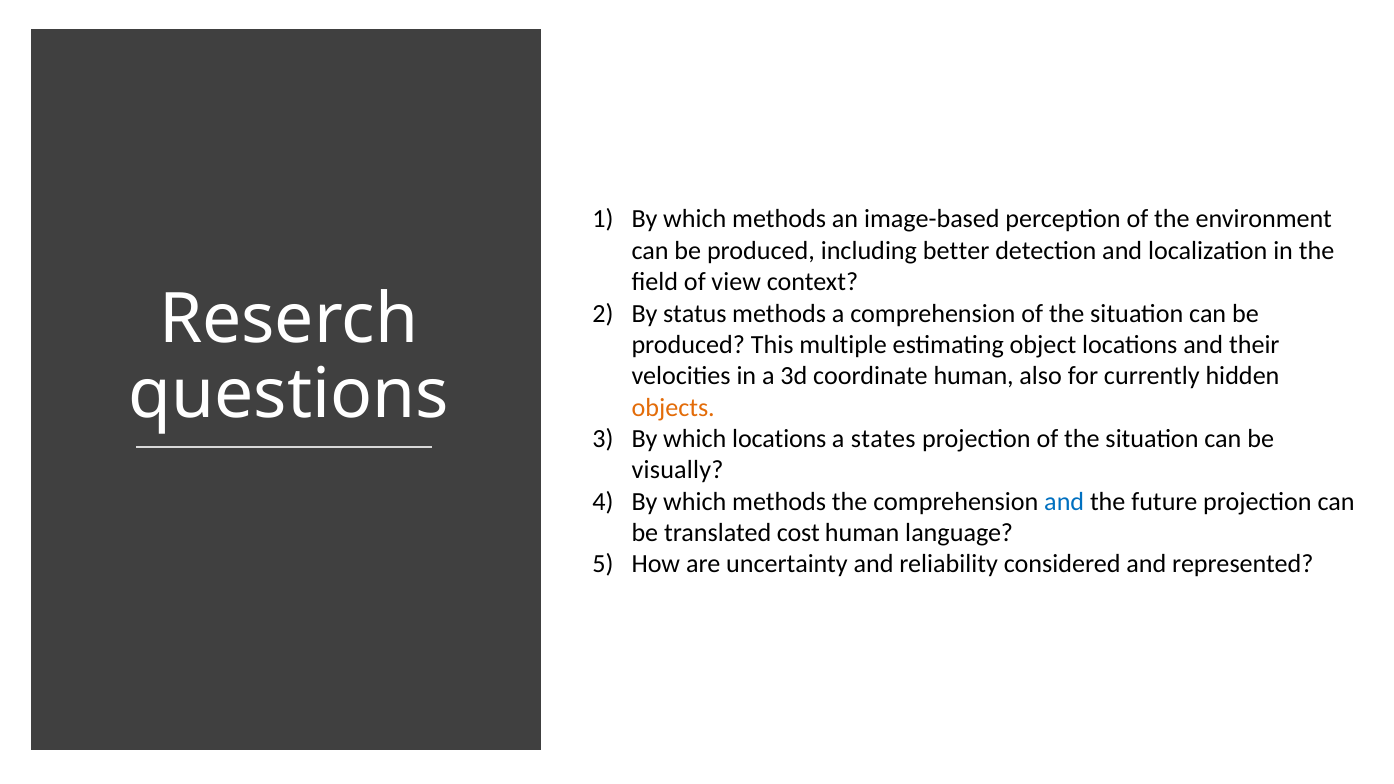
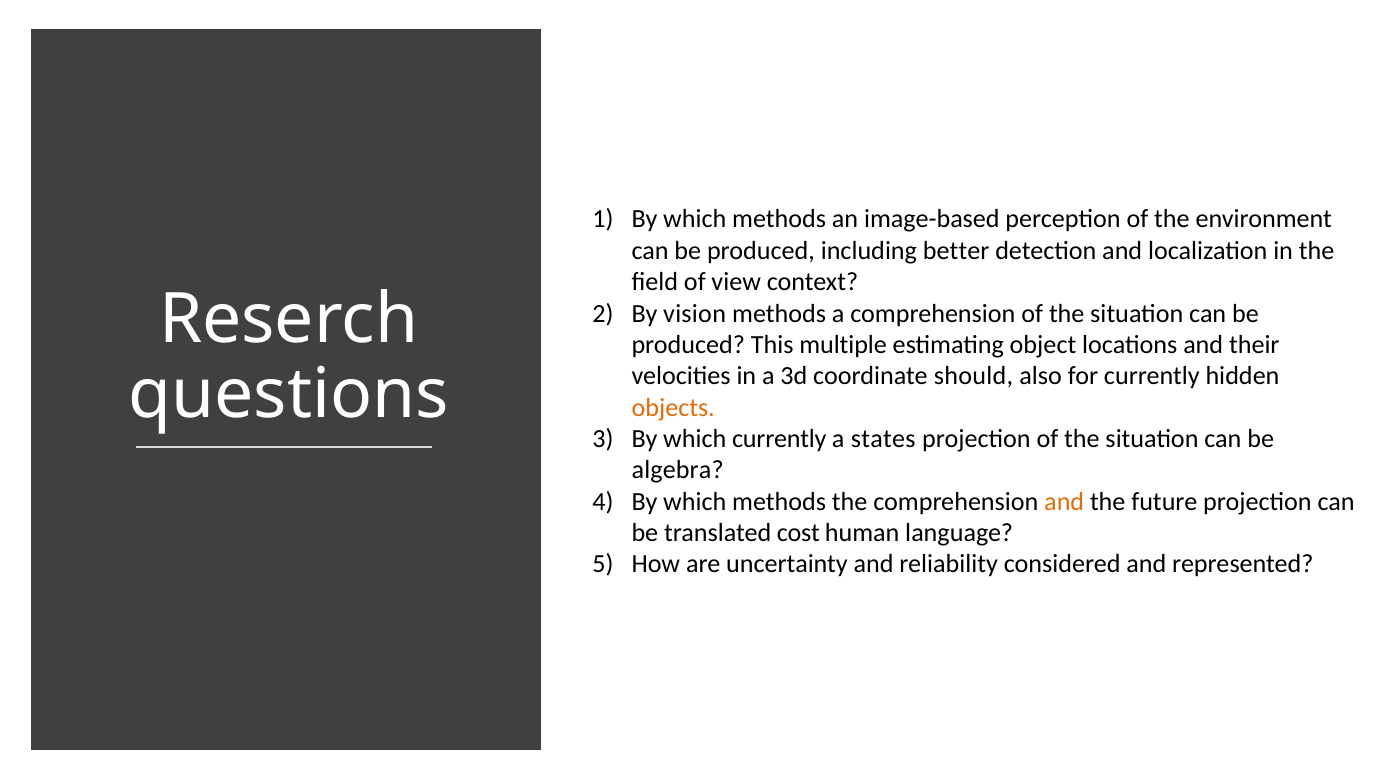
status: status -> vision (695, 313)
coordinate human: human -> should (973, 376)
which locations: locations -> currently (779, 439)
visually: visually -> algebra (678, 470)
and colour: blue -> orange (1064, 502)
